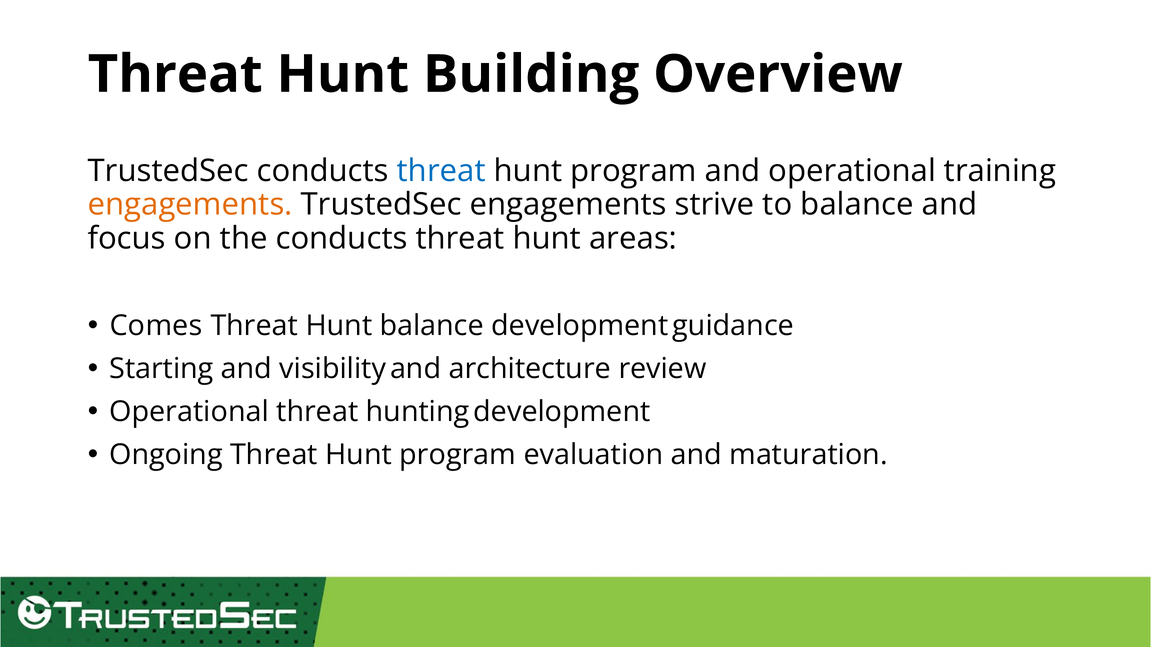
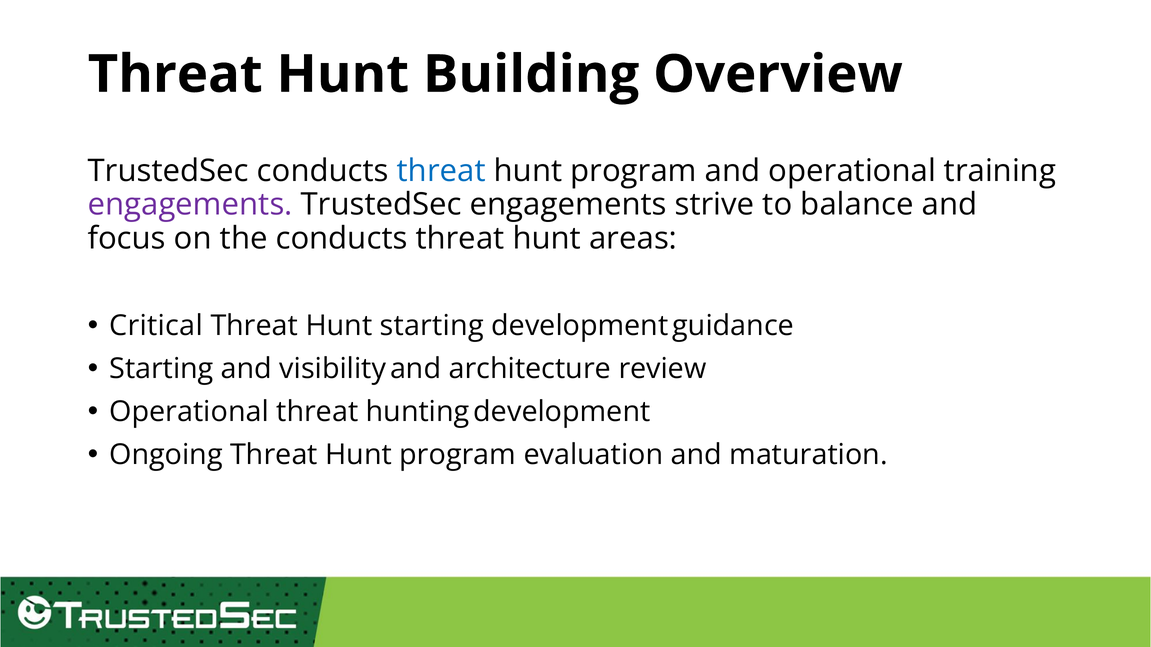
engagements colour: orange -> purple (190, 205)
Comes: Comes -> Critical (156, 326)
Hunt balance: balance -> starting (432, 326)
